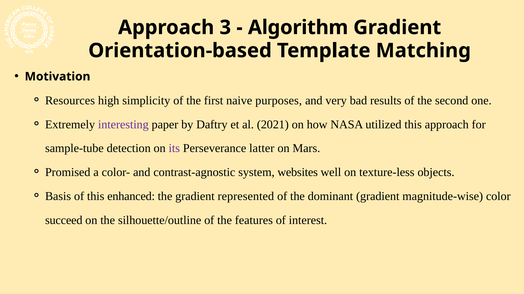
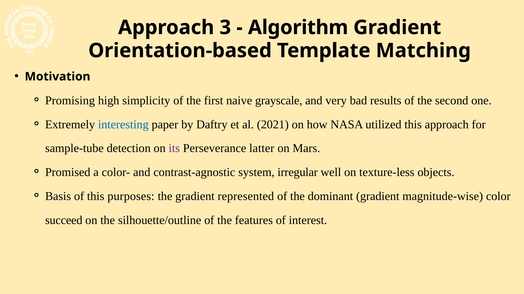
Resources: Resources -> Promising (70, 101)
purposes: purposes -> grayscale (279, 101)
interesting colour: purple -> blue (123, 125)
websites: websites -> irregular (298, 173)
enhanced: enhanced -> purposes (131, 197)
